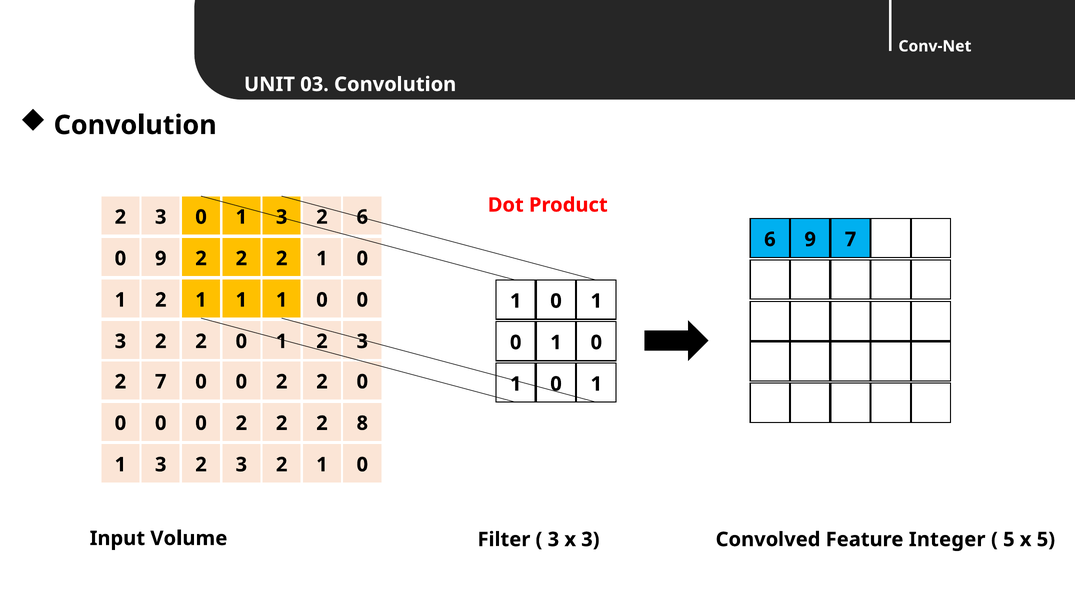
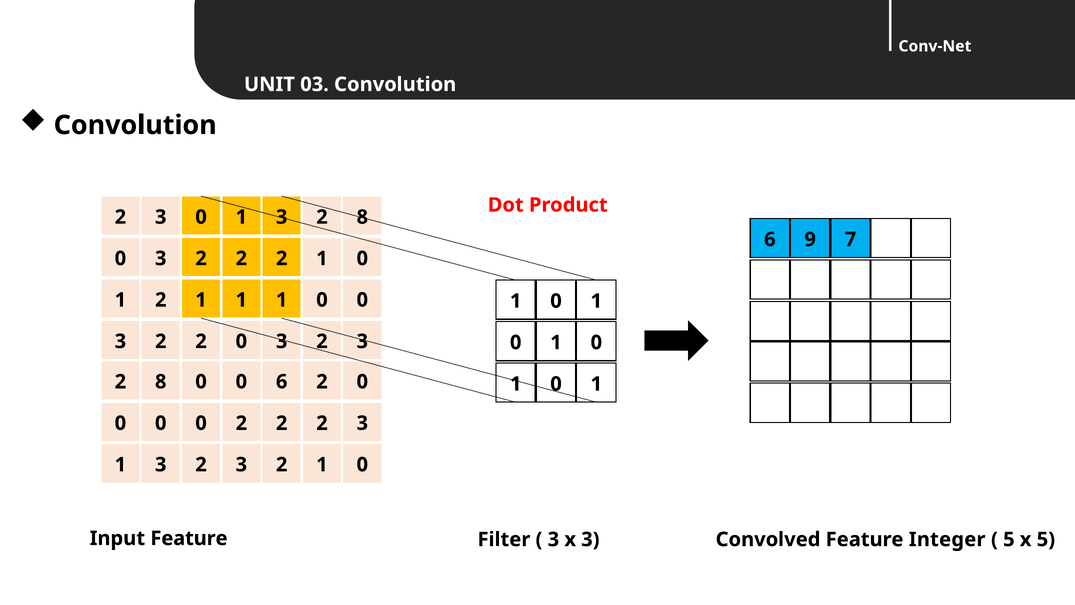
1 3 2 6: 6 -> 8 (362, 217)
9: 9 -> 3 (161, 258)
2 0 1: 1 -> 3 (282, 341)
7: 7 -> 8 (161, 382)
2: 2 -> 6 (282, 382)
2 2 8: 8 -> 3 (362, 423)
Input Volume: Volume -> Feature (189, 538)
